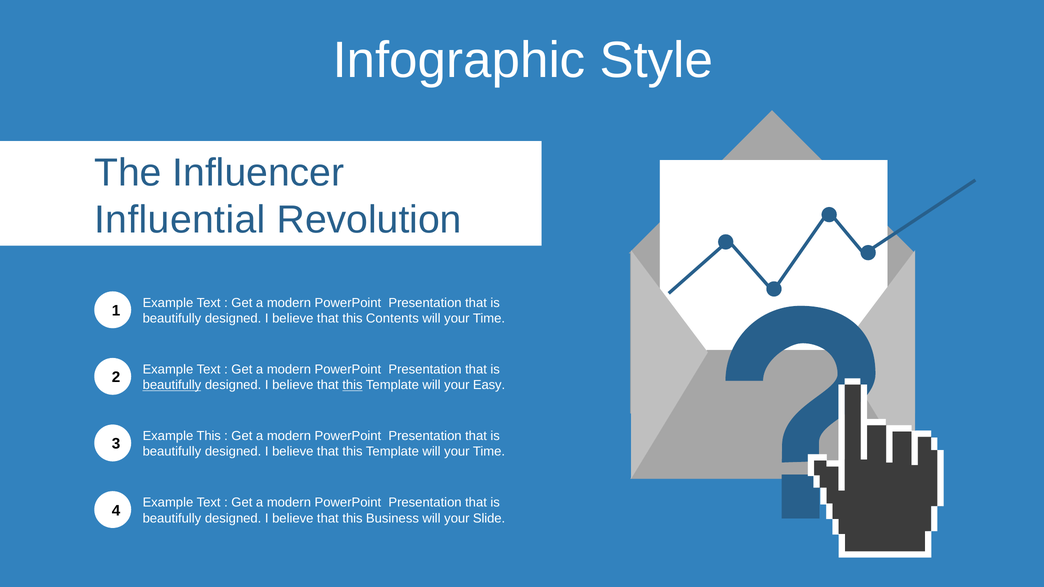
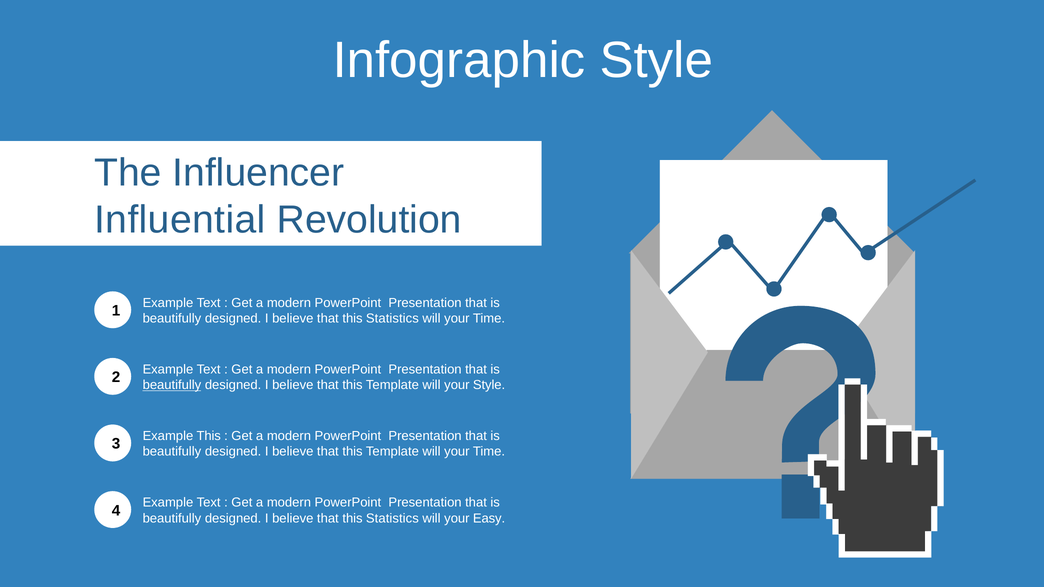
Contents: Contents -> Statistics (392, 319)
this underline: present -> none (352, 385)
your Easy: Easy -> Style (489, 385)
Business: Business -> Statistics (392, 518)
Slide: Slide -> Easy (489, 518)
